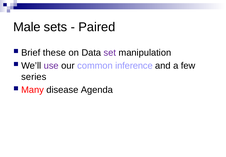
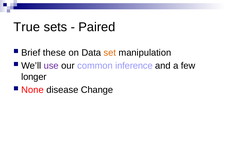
Male: Male -> True (27, 27)
set colour: purple -> orange (110, 52)
series: series -> longer (34, 77)
Many: Many -> None (32, 90)
Agenda: Agenda -> Change (97, 90)
